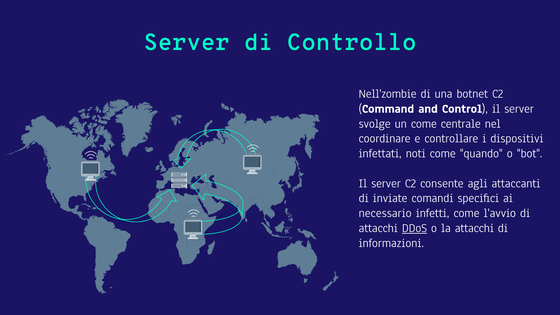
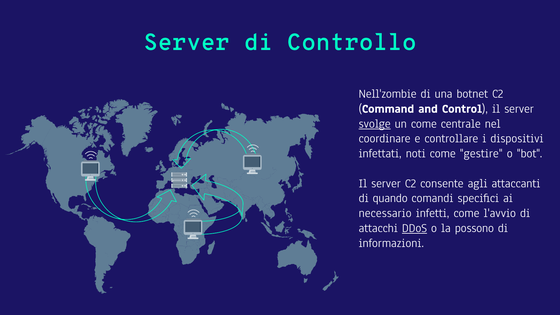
svolge underline: none -> present (375, 124)
quando: quando -> gestire (481, 153)
inviate: inviate -> quando (390, 198)
la attacchi: attacchi -> possono (474, 228)
